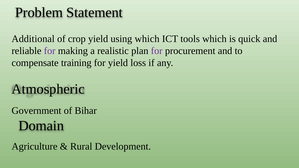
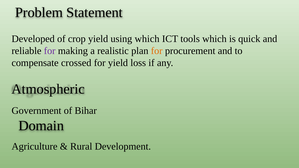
Additional: Additional -> Developed (33, 39)
for colour: purple -> orange (157, 51)
training: training -> crossed (76, 63)
